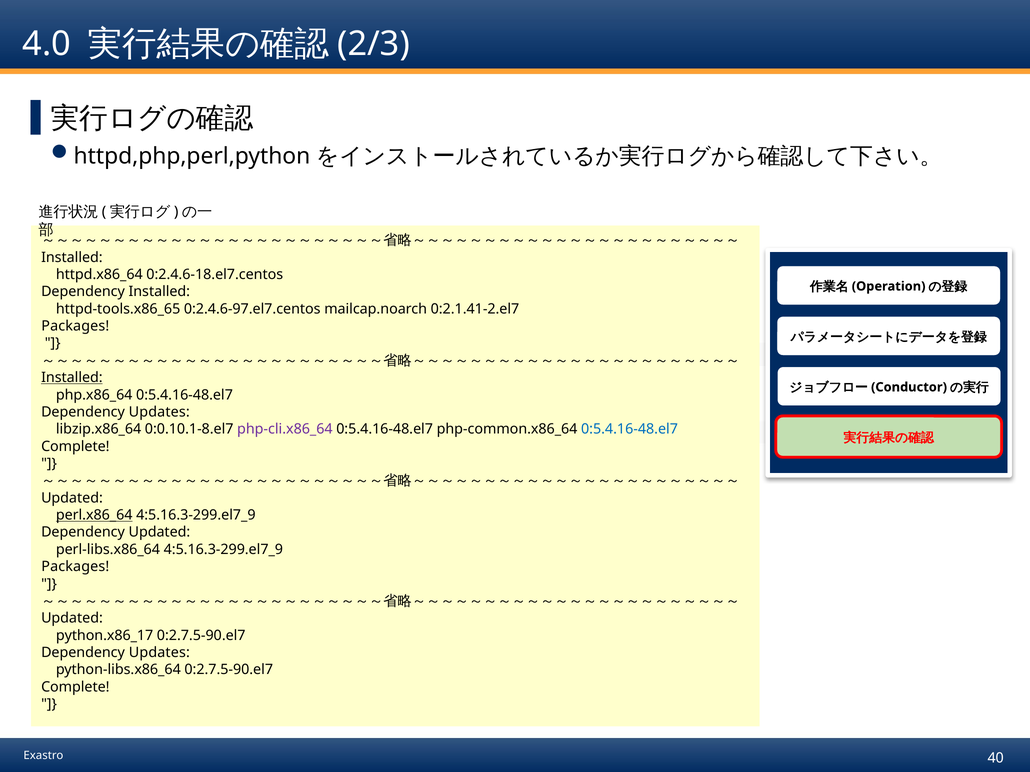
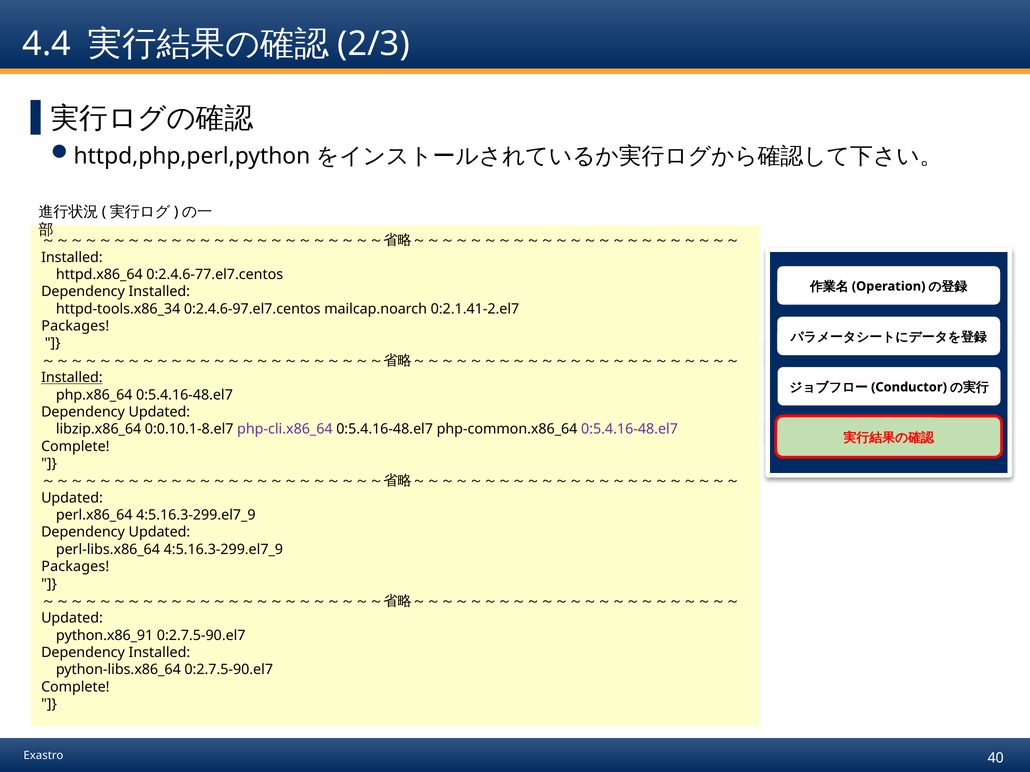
4.0: 4.0 -> 4.4 (47, 44)
0:2.4.6-18.el7.centos: 0:2.4.6-18.el7.centos -> 0:2.4.6-77.el7.centos (215, 275)
httpd-tools.x86_65: httpd-tools.x86_65 -> httpd-tools.x86_34 (118, 309)
Updates: Updates -> Updated (159, 412)
0:5.4.16-48.el7 colour: blue -> purple (629, 429)
perl.x86_64 underline: present -> none (94, 515)
python.x86_17: python.x86_17 -> python.x86_91 (105, 636)
Updates: Updates -> Installed (159, 653)
